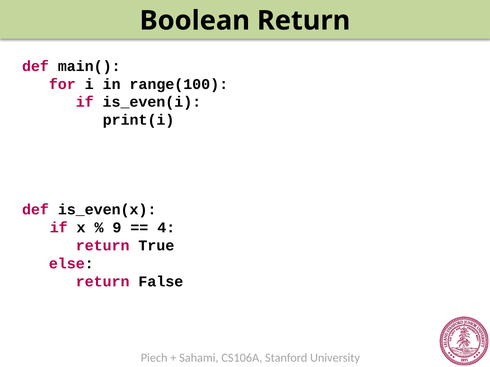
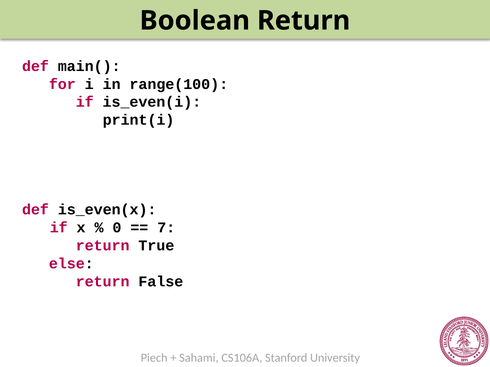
9: 9 -> 0 (117, 228)
4: 4 -> 7 (166, 228)
